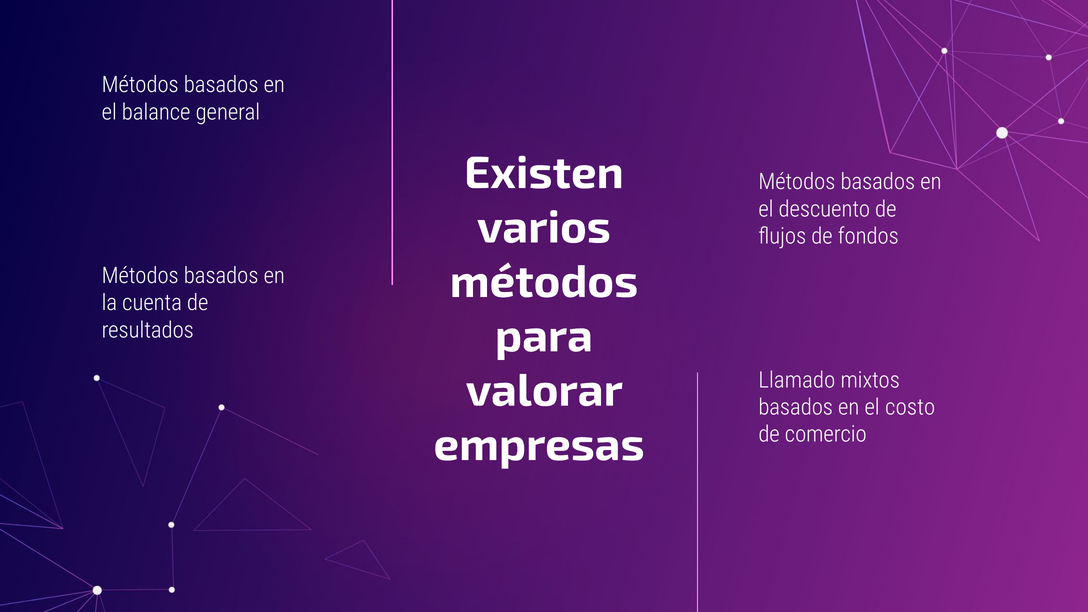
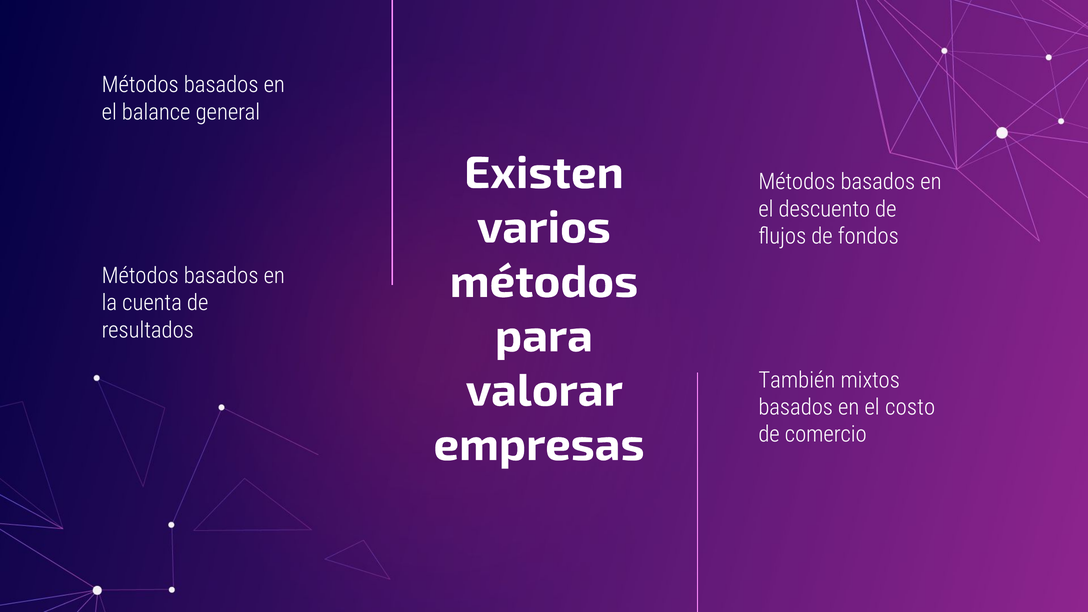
Llamado: Llamado -> También (797, 380)
